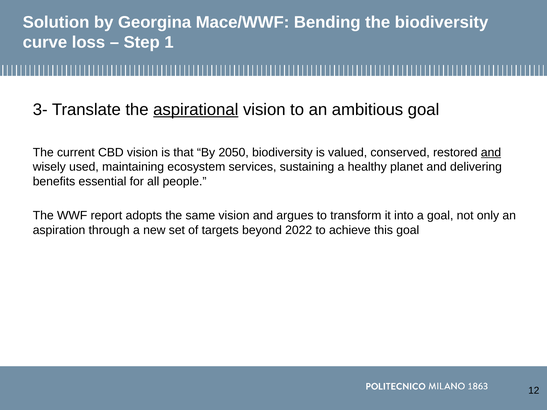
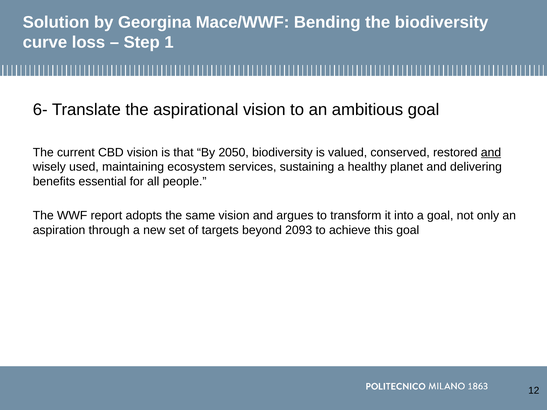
3-: 3- -> 6- (40, 110)
aspirational underline: present -> none (196, 110)
2022: 2022 -> 2093 (299, 230)
